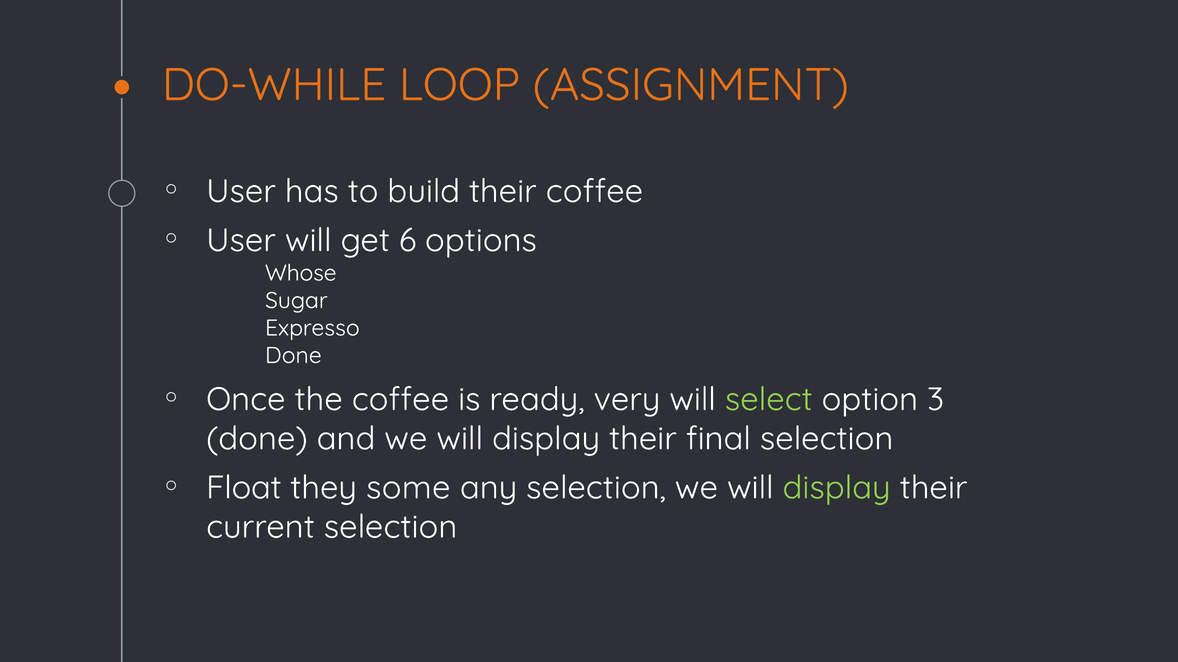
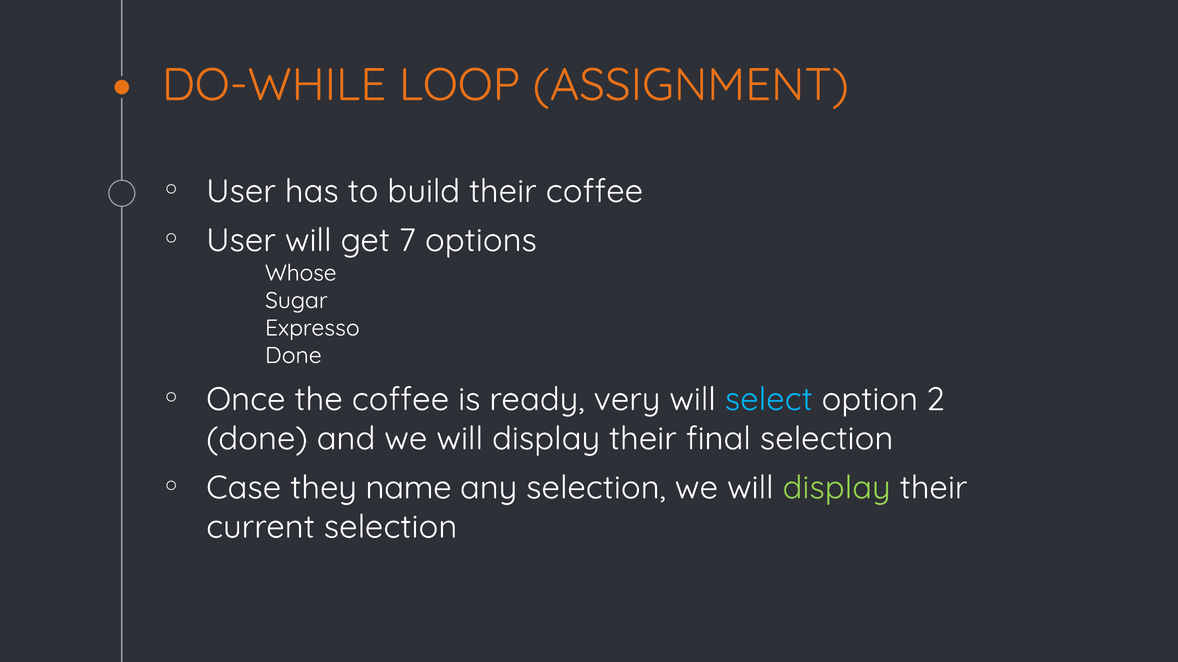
6: 6 -> 7 (407, 241)
select colour: light green -> light blue (769, 400)
3: 3 -> 2 (936, 400)
Float: Float -> Case (244, 488)
some: some -> name (409, 488)
